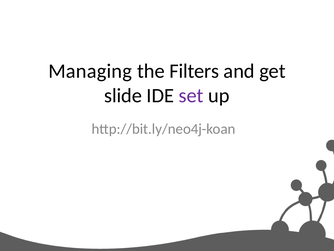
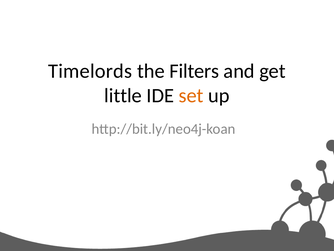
Managing: Managing -> Timelords (90, 71)
slide: slide -> little (123, 95)
set colour: purple -> orange (191, 95)
